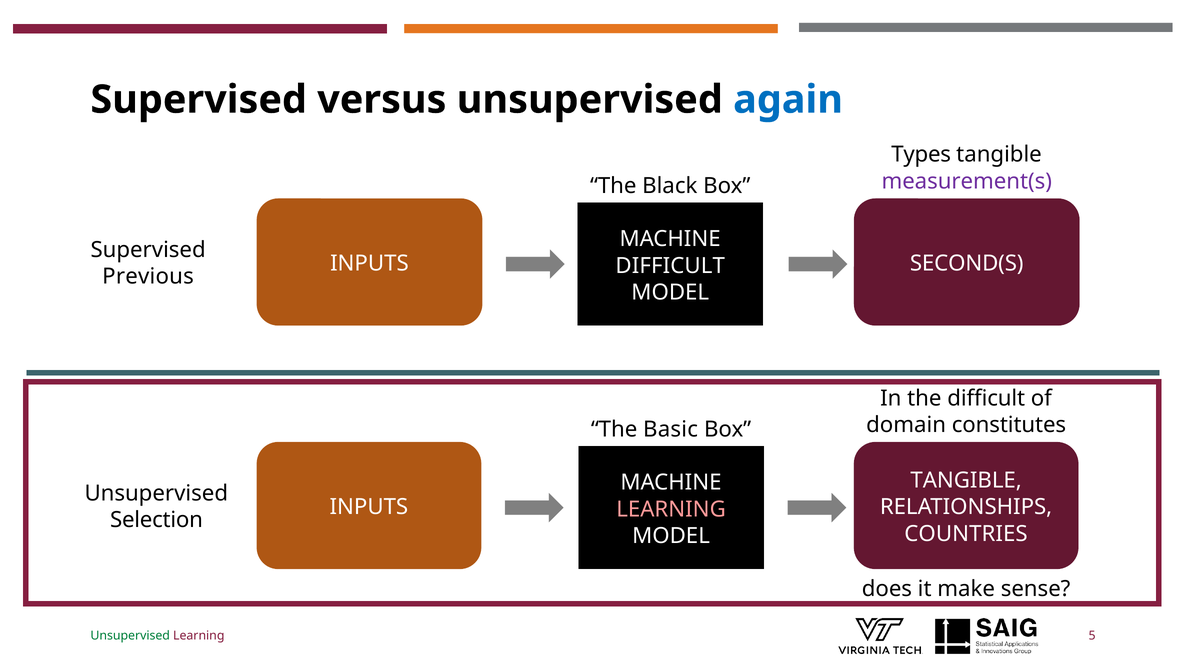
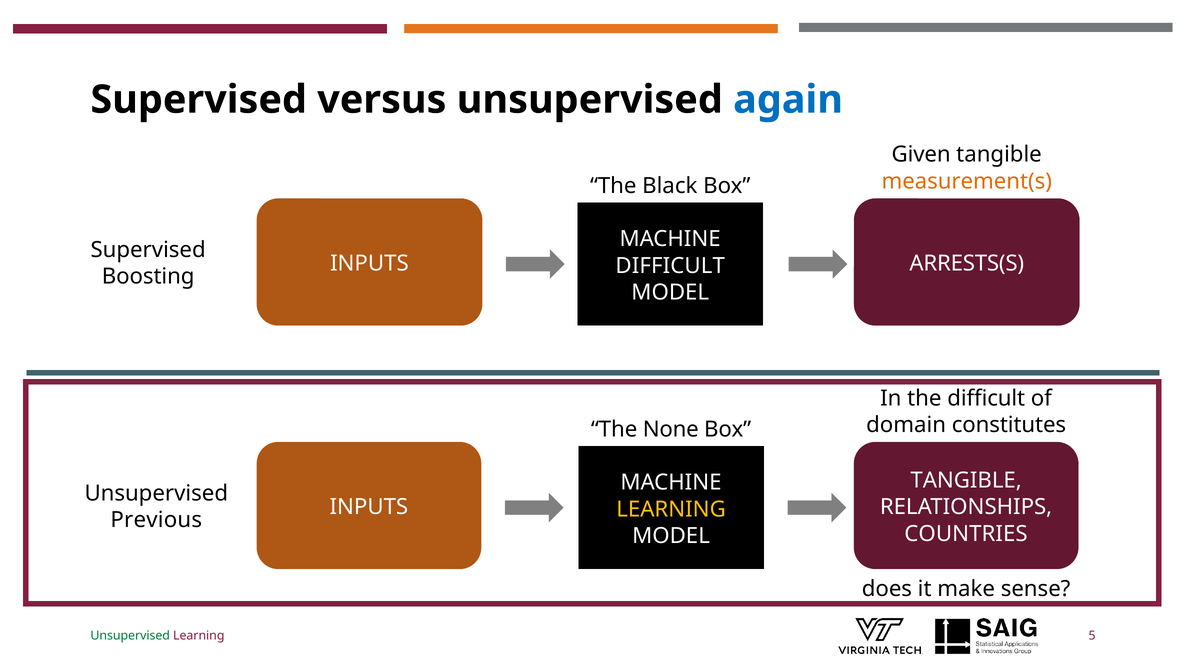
Types: Types -> Given (921, 155)
measurement(s colour: purple -> orange (967, 181)
SECOND(S: SECOND(S -> ARRESTS(S (967, 264)
Previous: Previous -> Boosting (148, 277)
Basic: Basic -> None (671, 429)
LEARNING colour: pink -> yellow (671, 509)
Selection: Selection -> Previous (156, 520)
